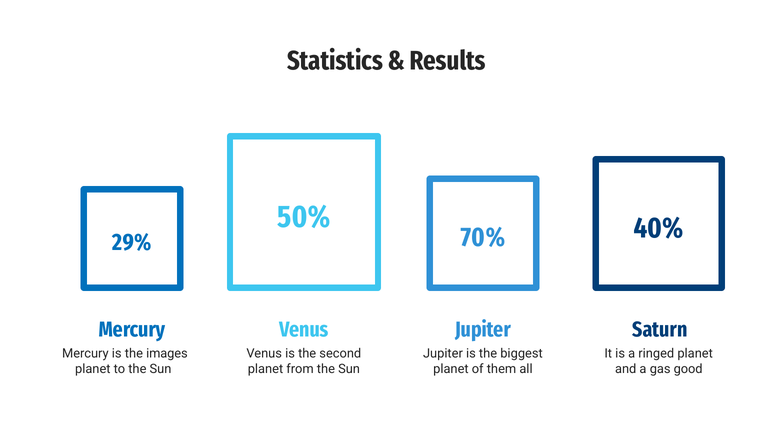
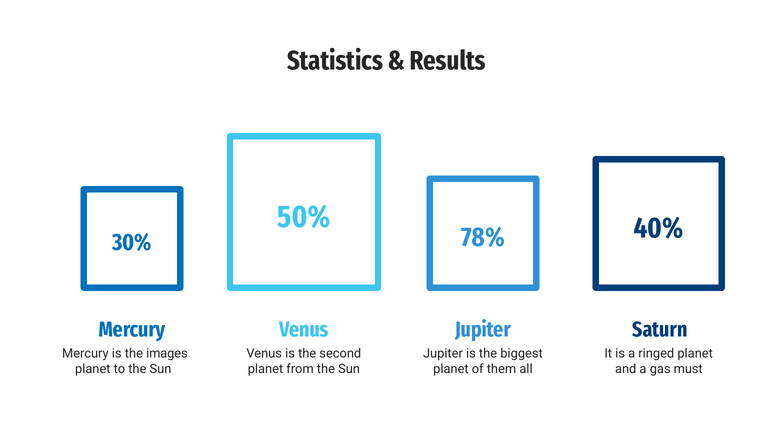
70%: 70% -> 78% (483, 237)
29%: 29% -> 30% (132, 242)
good: good -> must (688, 369)
